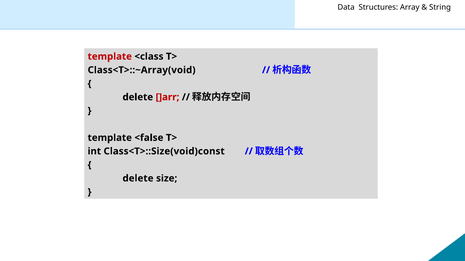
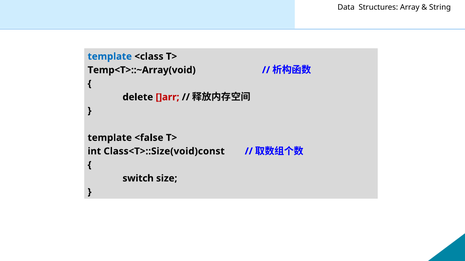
template colour: red -> blue (110, 57)
Class<T>::~Array(void: Class<T>::~Array(void -> Temp<T>::~Array(void (142, 70)
delete: delete -> switch (138, 179)
